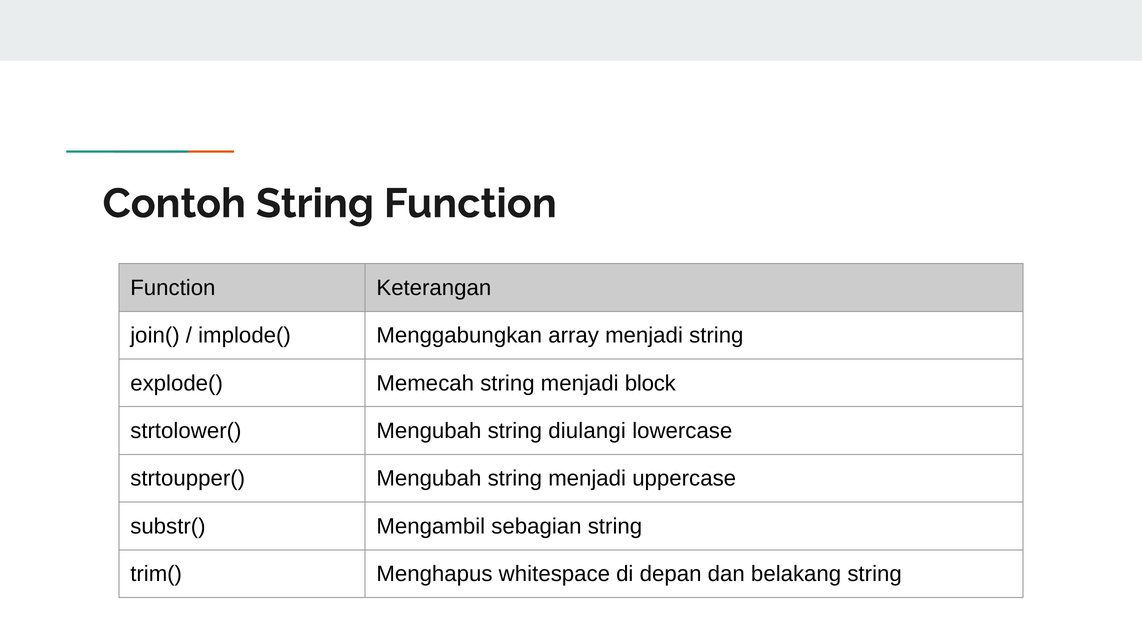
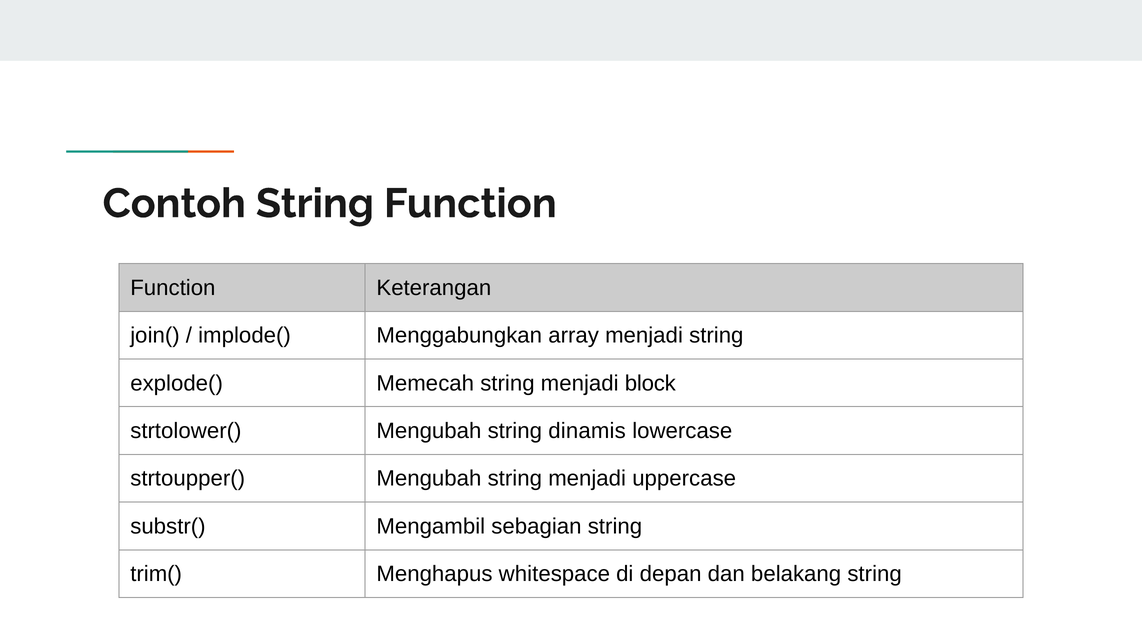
diulangi: diulangi -> dinamis (587, 431)
